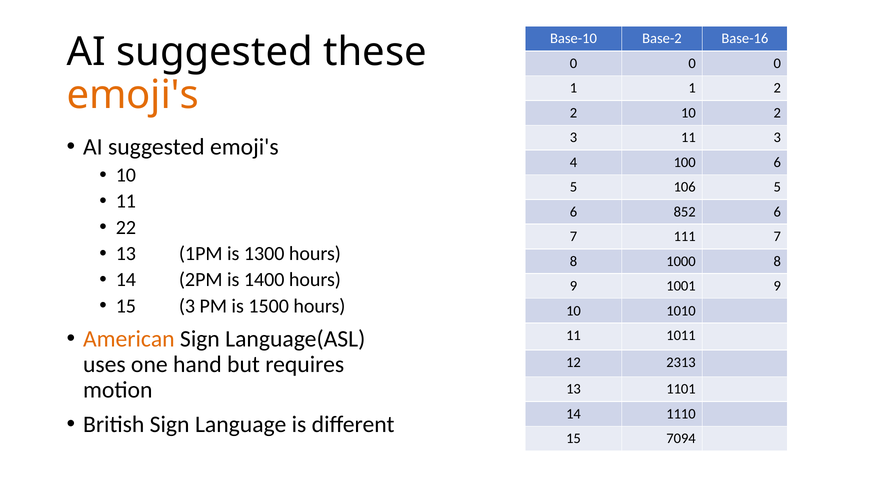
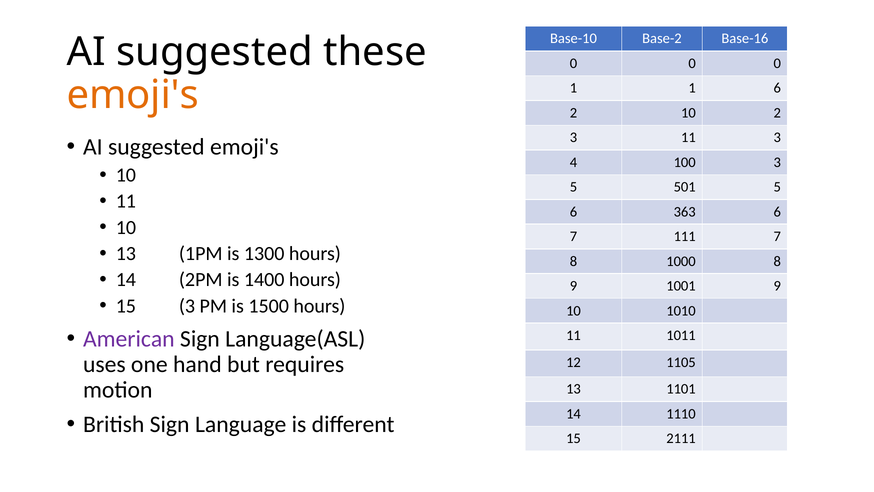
1 2: 2 -> 6 (777, 88)
100 6: 6 -> 3 (777, 162)
106: 106 -> 501 (685, 187)
852: 852 -> 363 (685, 212)
22: 22 -> 10 (126, 227)
American colour: orange -> purple (129, 338)
2313: 2313 -> 1105 (681, 362)
7094: 7094 -> 2111 (681, 438)
